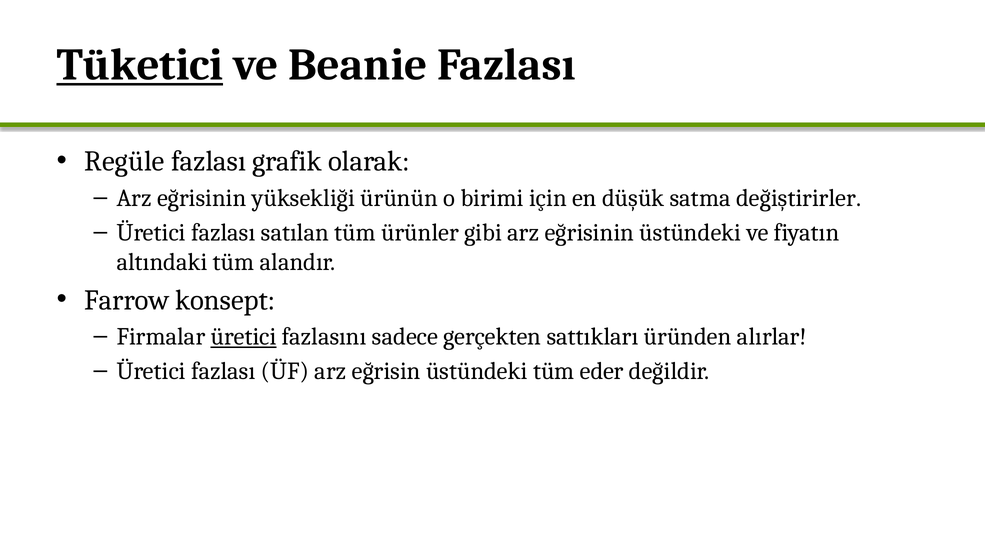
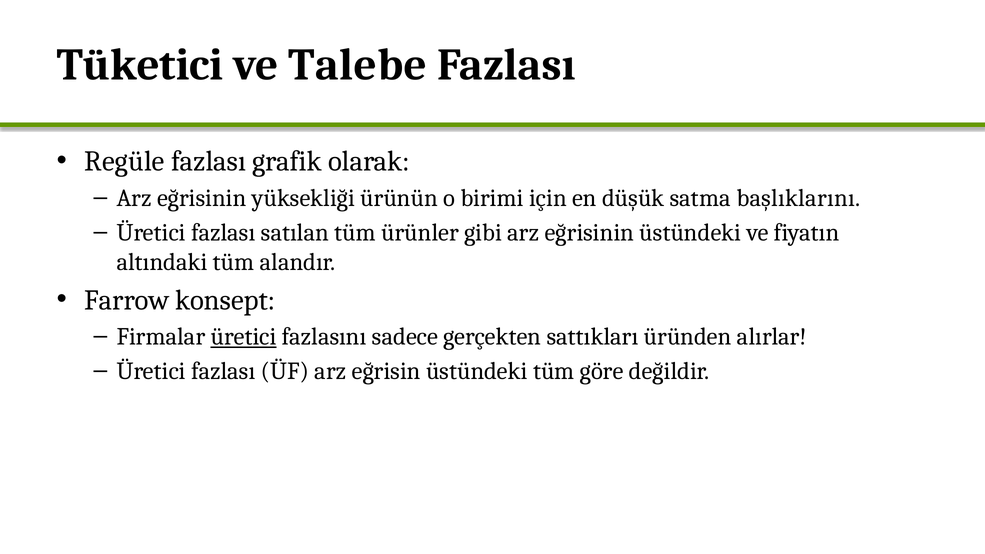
Tüketici underline: present -> none (140, 65)
Beanie: Beanie -> Talebe (358, 65)
değiştirirler: değiştirirler -> başlıklarını (798, 198)
eder: eder -> göre (602, 371)
